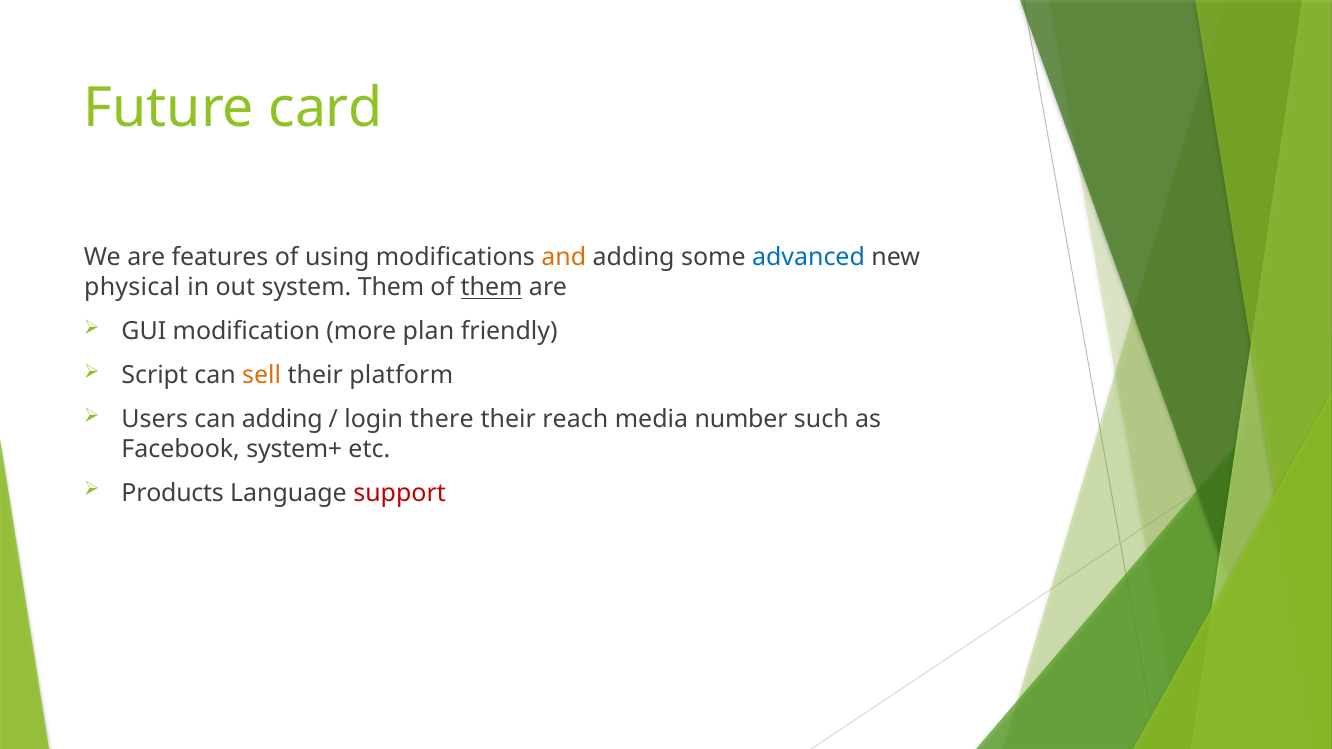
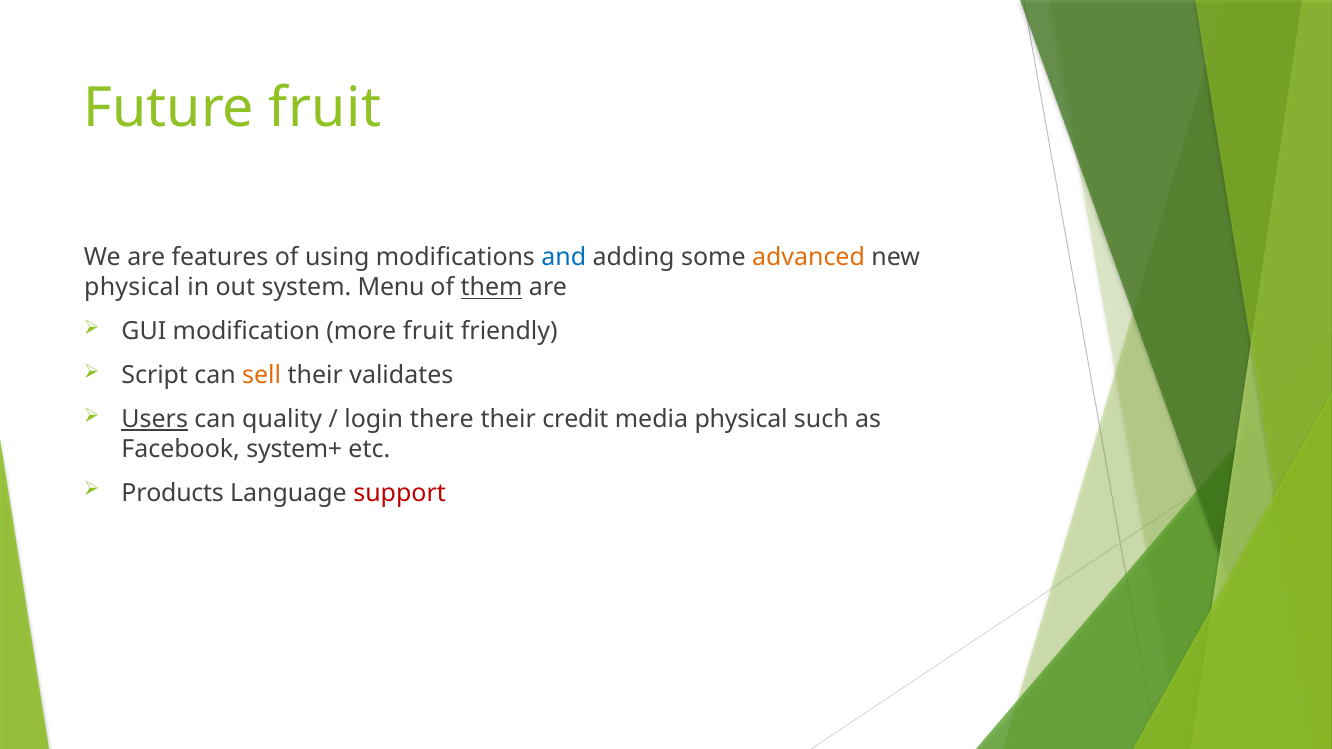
Future card: card -> fruit (325, 109)
and colour: orange -> blue (564, 258)
advanced colour: blue -> orange (808, 258)
system Them: Them -> Menu (391, 288)
more plan: plan -> fruit (428, 332)
platform: platform -> validates (401, 375)
Users underline: none -> present (155, 419)
can adding: adding -> quality (282, 419)
reach: reach -> credit (575, 419)
media number: number -> physical (741, 419)
